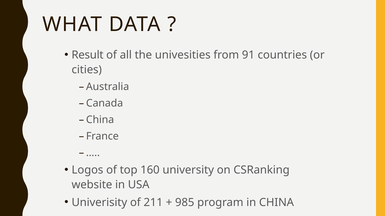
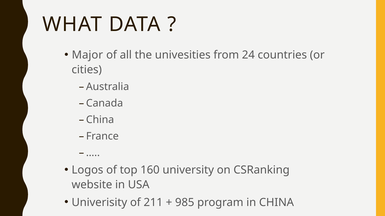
Result: Result -> Major (87, 55)
91: 91 -> 24 (248, 55)
